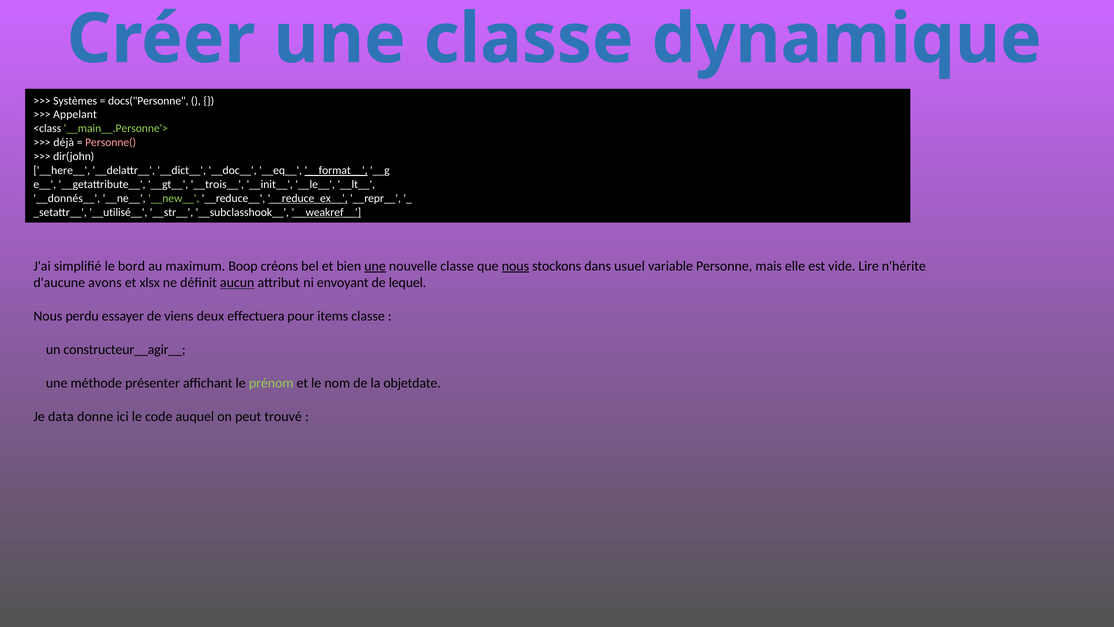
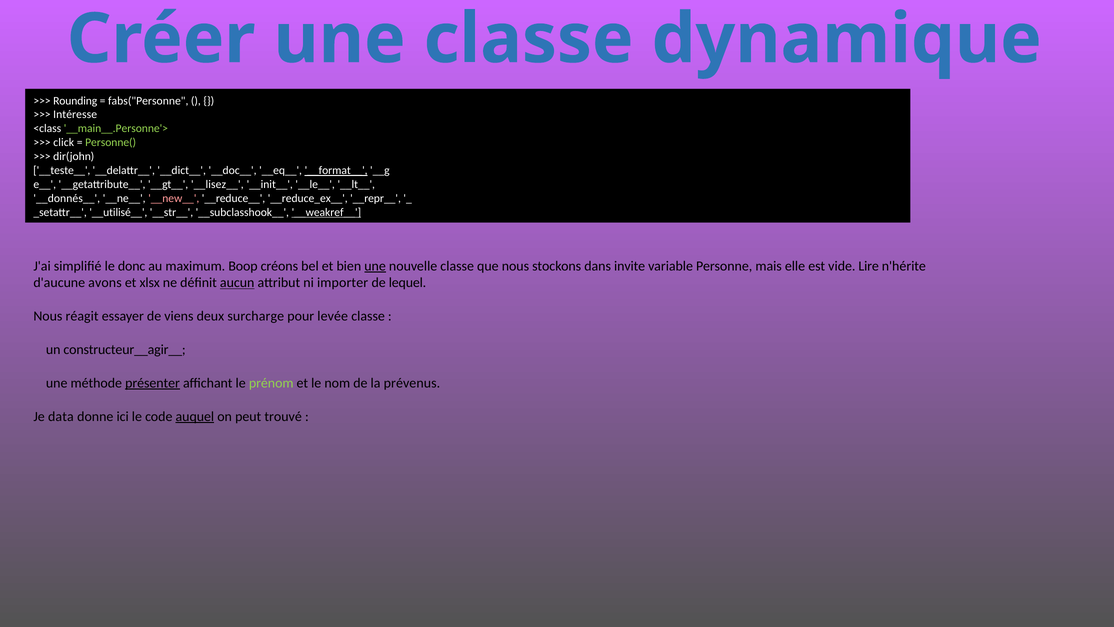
Systèmes: Systèmes -> Rounding (75, 101)
docs("Personne: docs("Personne -> fabs("Personne (148, 101)
Appelant: Appelant -> Intéresse (75, 115)
déjà: déjà -> click (64, 142)
Personne( colour: pink -> light green (111, 142)
__here__: __here__ -> __teste__ (62, 170)
__trois__: __trois__ -> __lisez__ (217, 184)
__new__ colour: light green -> pink (174, 198)
__reduce_ex__ underline: present -> none (308, 198)
bord: bord -> donc (132, 266)
nous underline: present -> none (515, 266)
usuel: usuel -> invite (630, 266)
envoyant: envoyant -> importer (343, 283)
perdu: perdu -> réagit (82, 316)
effectuera: effectuera -> surcharge (256, 316)
items: items -> levée (333, 316)
présenter underline: none -> present (153, 383)
objetdate: objetdate -> prévenus (412, 383)
auquel underline: none -> present (195, 416)
